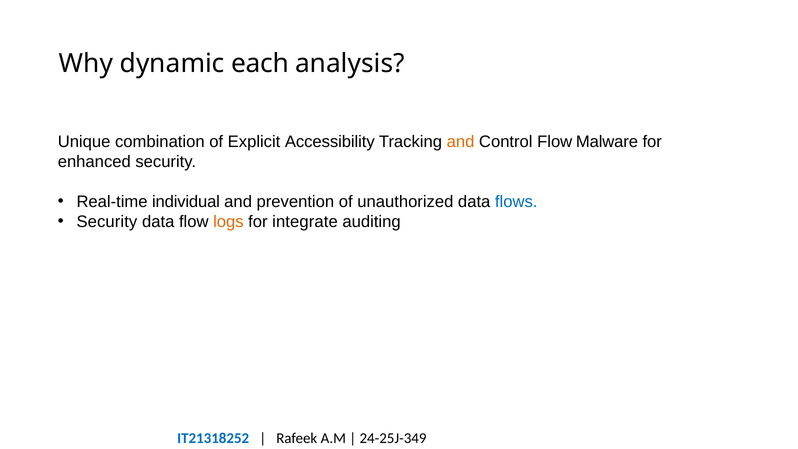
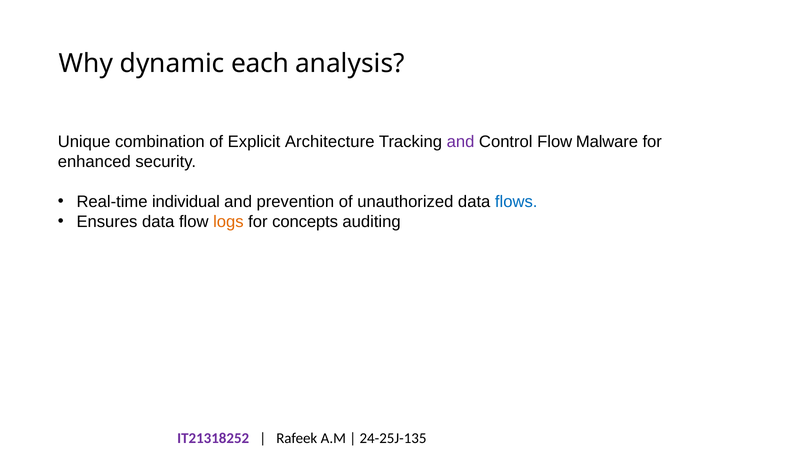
Accessibility: Accessibility -> Architecture (330, 142)
and colour: orange -> purple (461, 142)
Security: Security -> Ensures (107, 221)
integrate: integrate -> concepts (305, 221)
IT21318252 colour: blue -> purple (213, 438)
24-25J-349: 24-25J-349 -> 24-25J-135 (393, 438)
